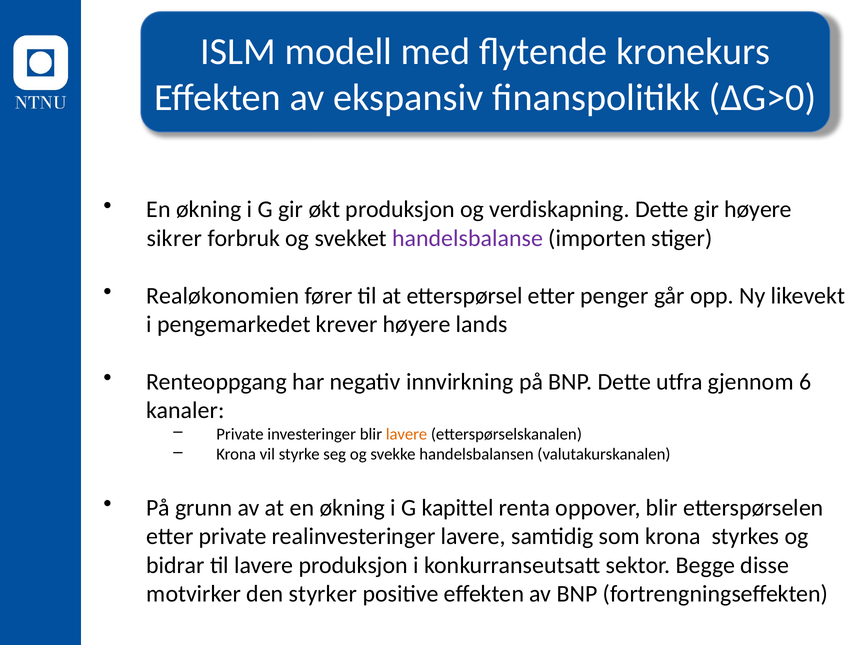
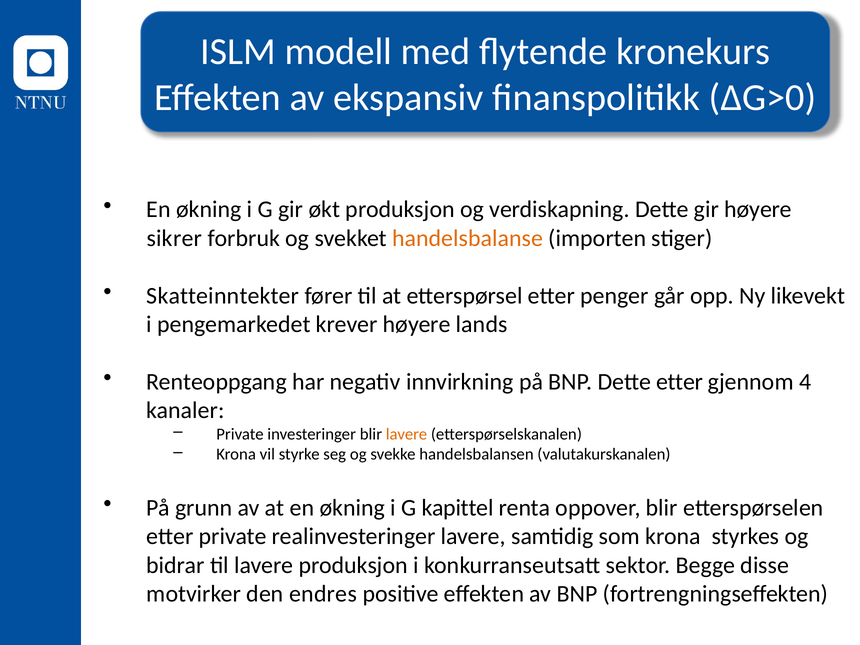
handelsbalanse colour: purple -> orange (468, 238)
Realøkonomien: Realøkonomien -> Skatteinntekter (223, 296)
Dette utfra: utfra -> etter (680, 382)
6: 6 -> 4 (805, 382)
styrker: styrker -> endres (323, 594)
